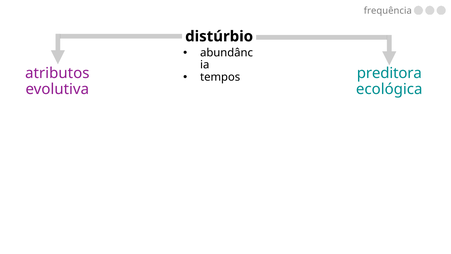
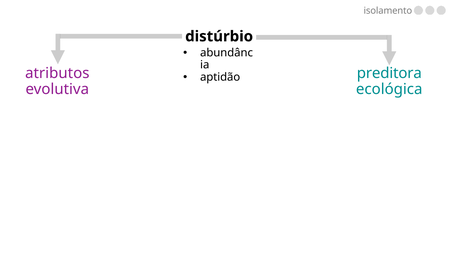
frequência: frequência -> isolamento (388, 11)
tempos: tempos -> aptidão (220, 77)
